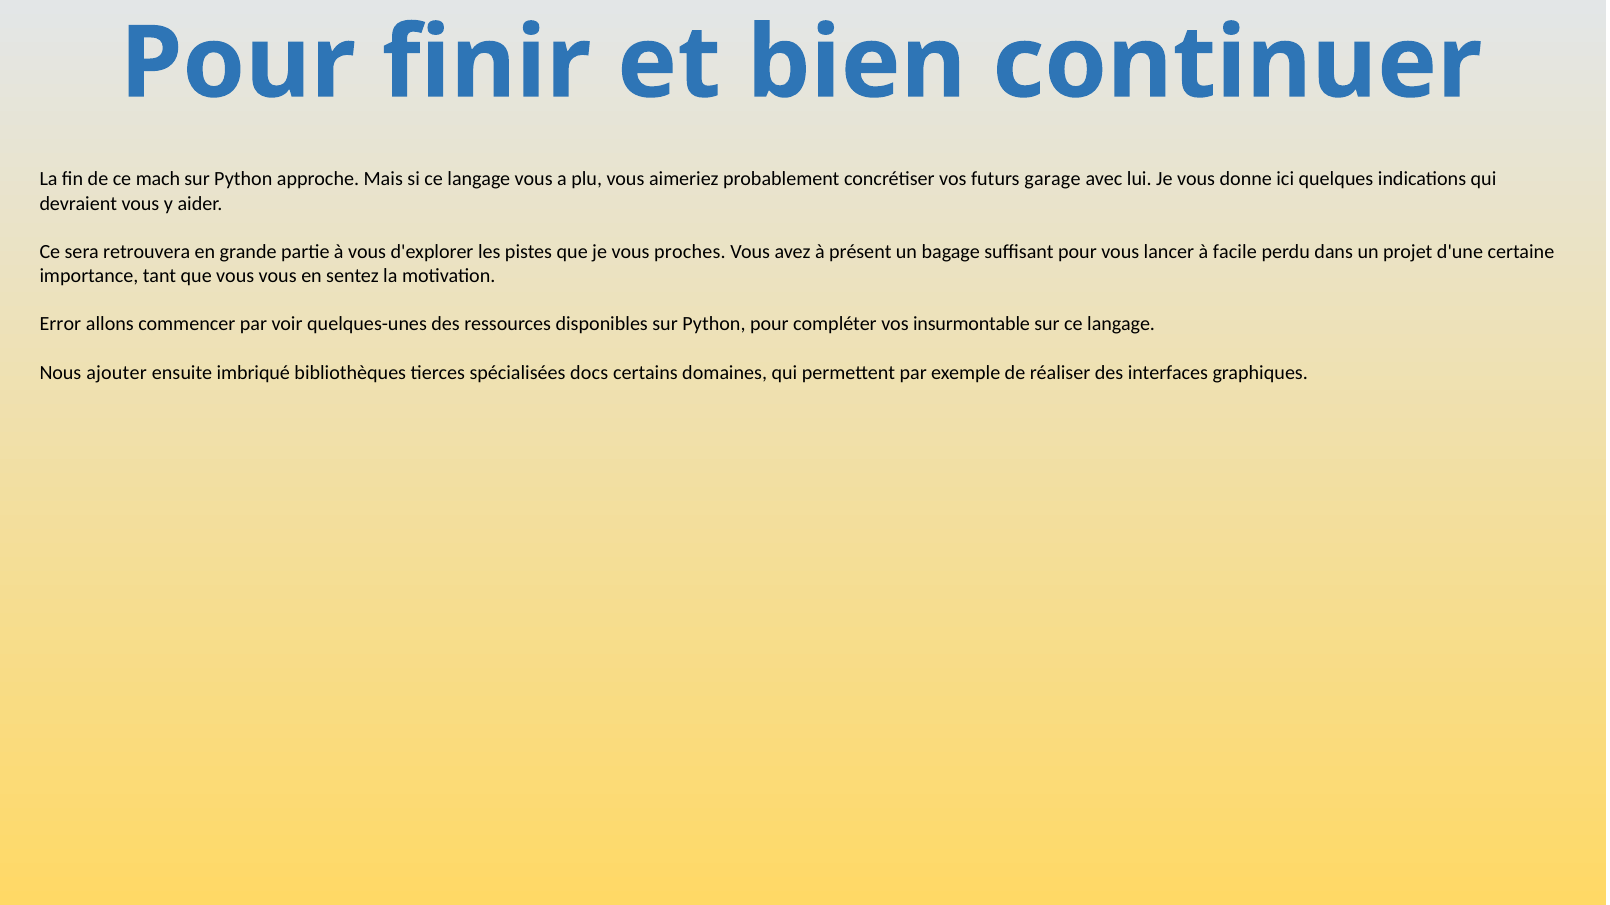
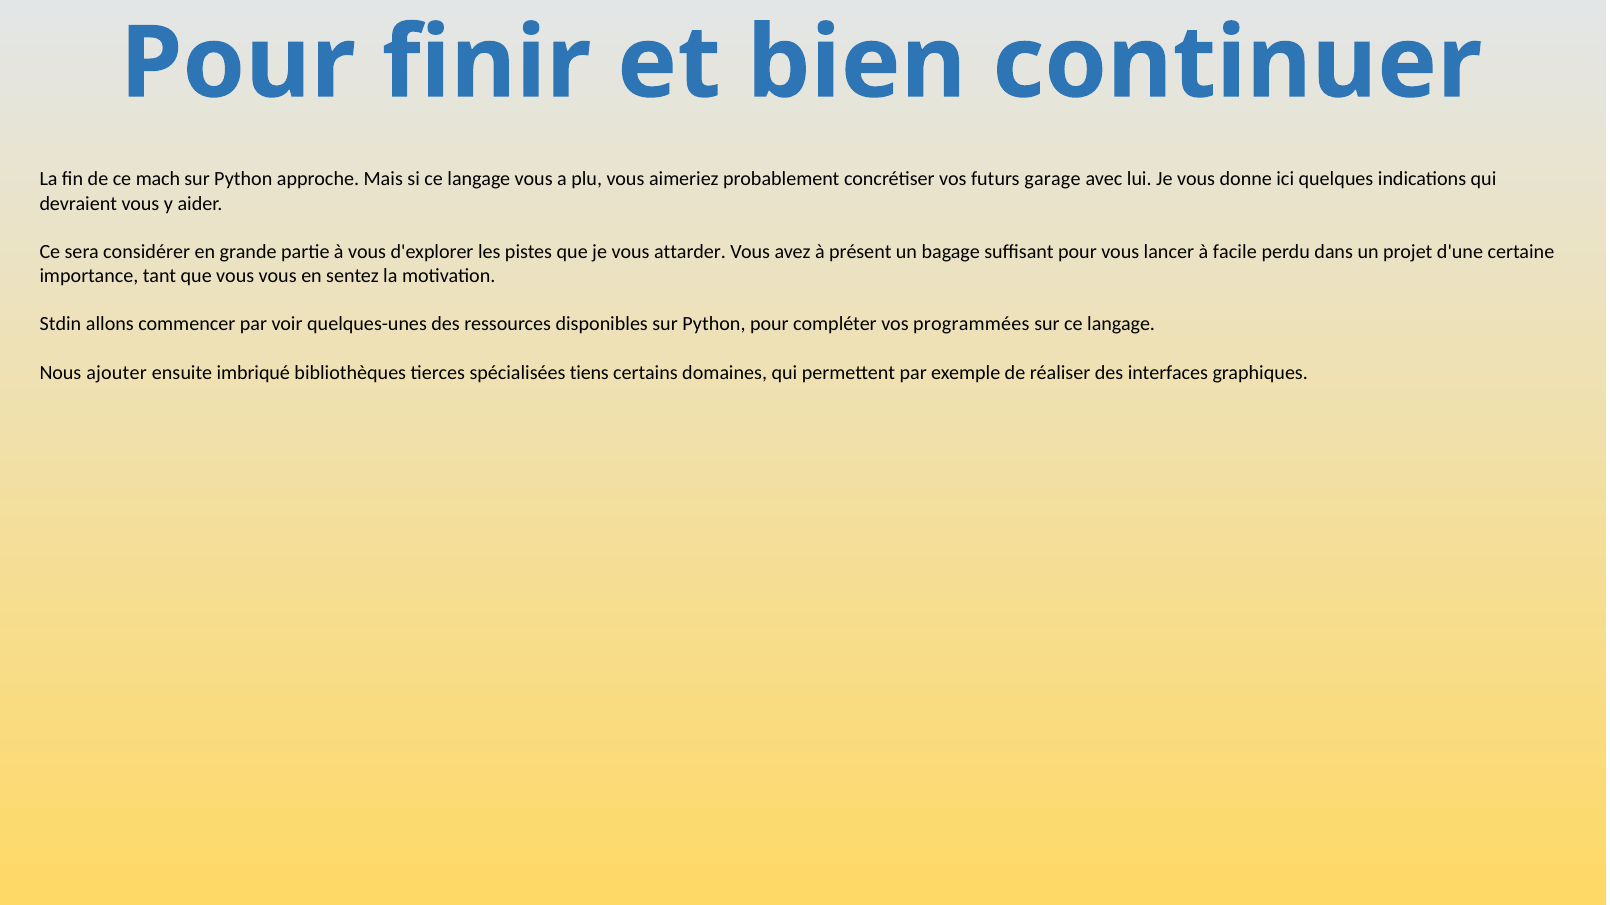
retrouvera: retrouvera -> considérer (147, 252)
proches: proches -> attarder (690, 252)
Error: Error -> Stdin (60, 324)
insurmontable: insurmontable -> programmées (971, 324)
docs: docs -> tiens (589, 373)
